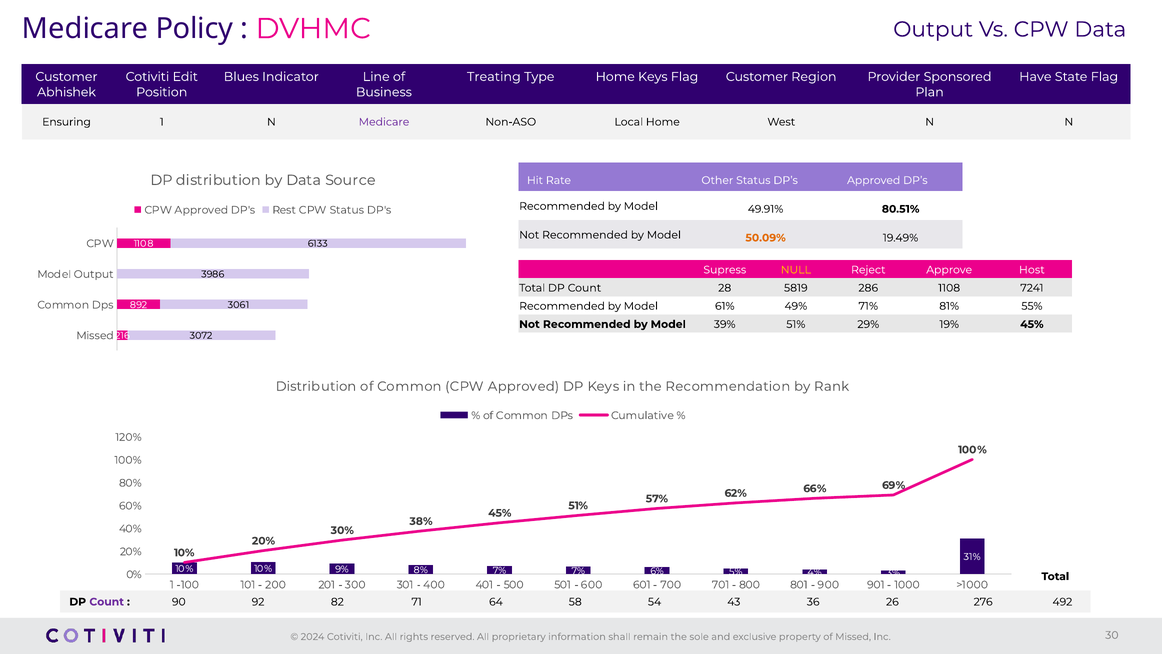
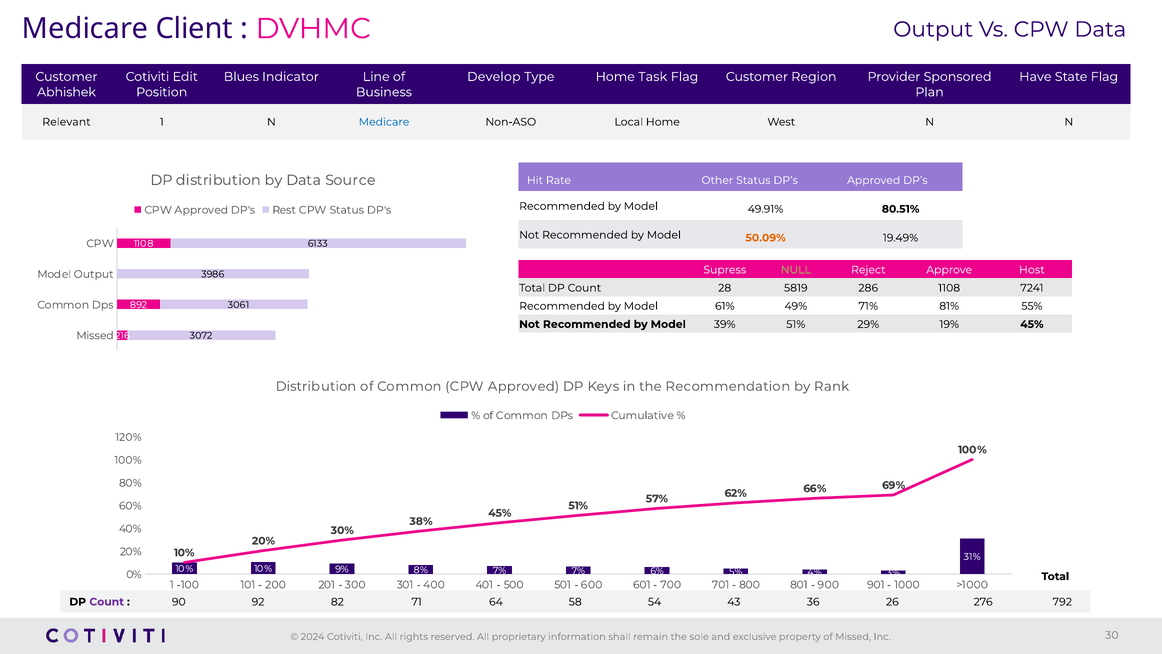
Policy: Policy -> Client (194, 29)
Treating: Treating -> Develop (494, 77)
Home Keys: Keys -> Task (653, 77)
Ensuring: Ensuring -> Relevant (66, 122)
Medicare colour: purple -> blue (384, 122)
NULL colour: yellow -> light green (796, 270)
492: 492 -> 792 (1062, 602)
